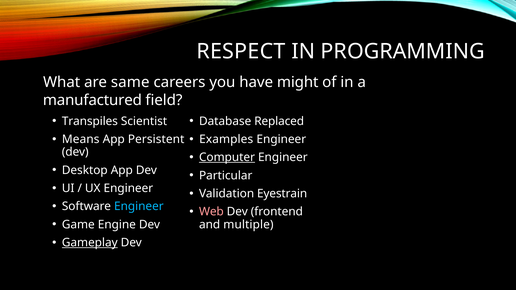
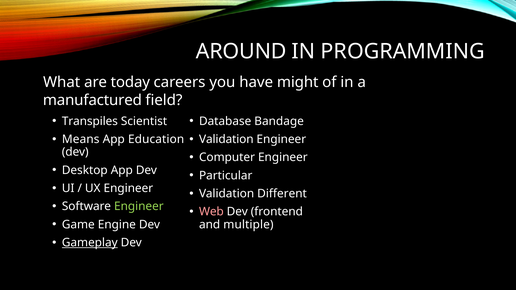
RESPECT: RESPECT -> AROUND (241, 51)
same: same -> today (130, 82)
Replaced: Replaced -> Bandage (279, 121)
Persistent: Persistent -> Education (156, 139)
Examples: Examples -> Validation (226, 139)
Computer underline: present -> none (227, 158)
Eyestrain: Eyestrain -> Different (282, 194)
Engineer colour: light blue -> light green (139, 207)
